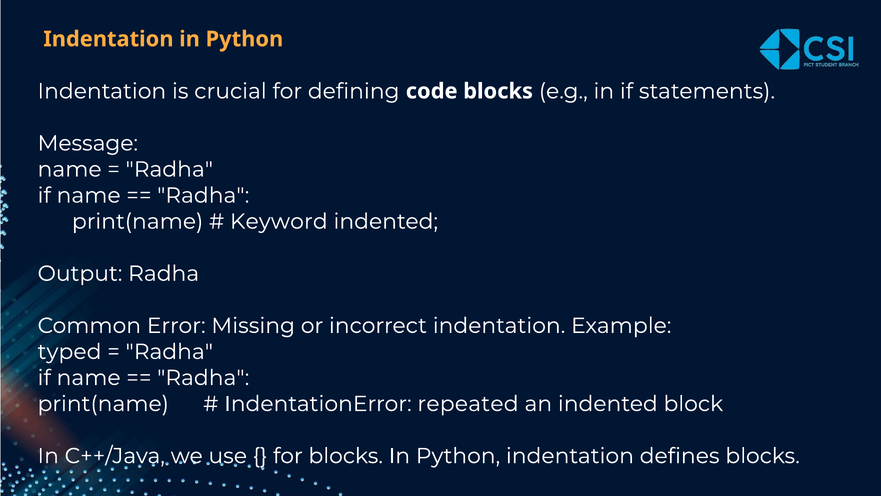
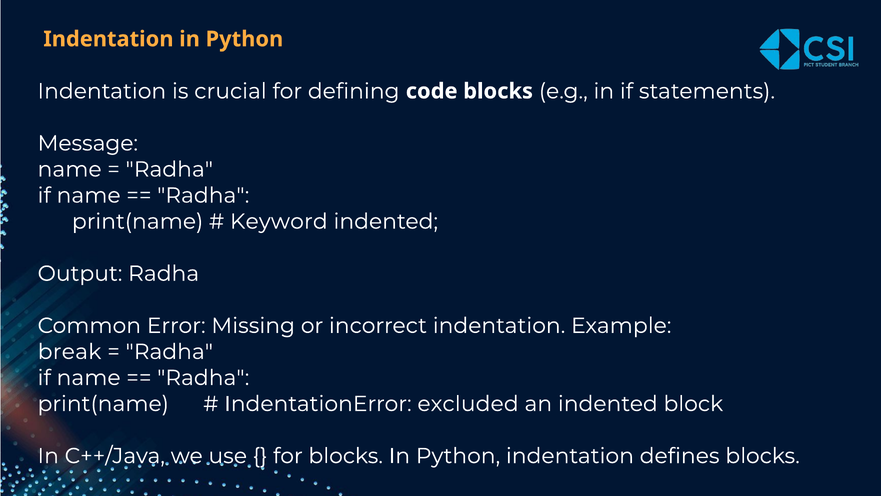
typed: typed -> break (69, 351)
repeated: repeated -> excluded (468, 404)
